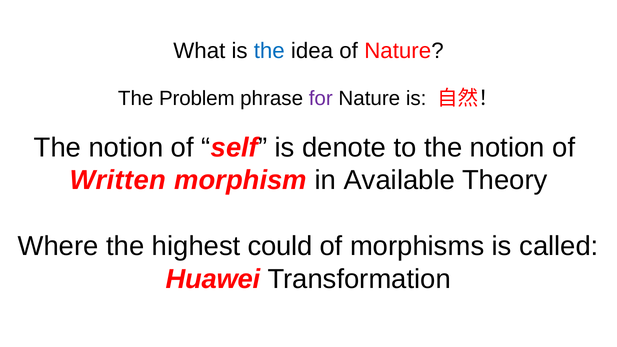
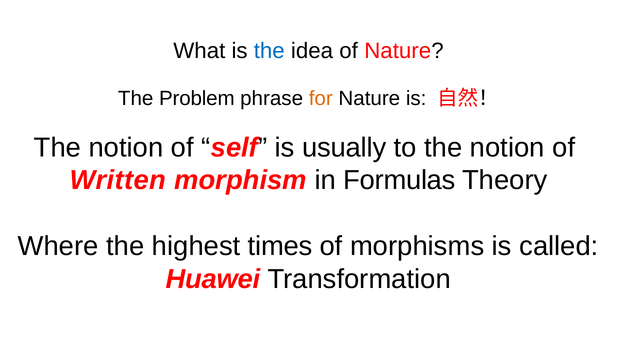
for colour: purple -> orange (321, 99)
denote: denote -> usually (344, 147)
Available: Available -> Formulas (399, 180)
could: could -> times (280, 246)
